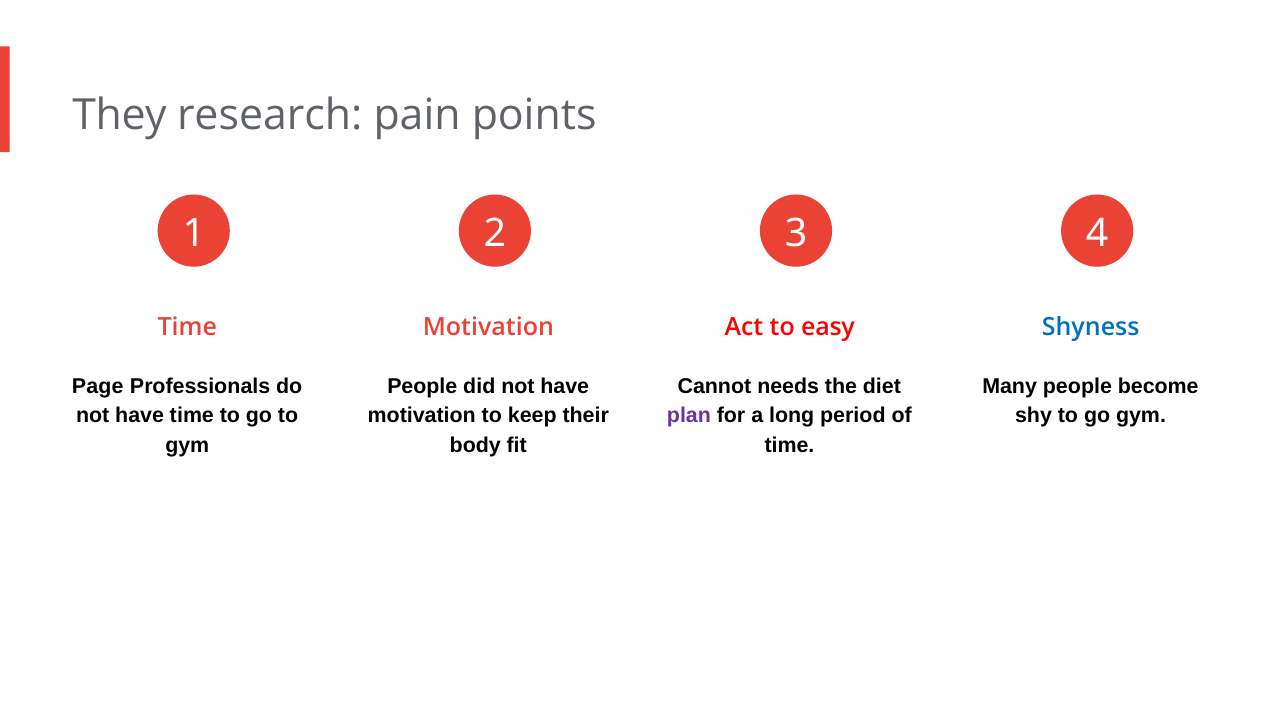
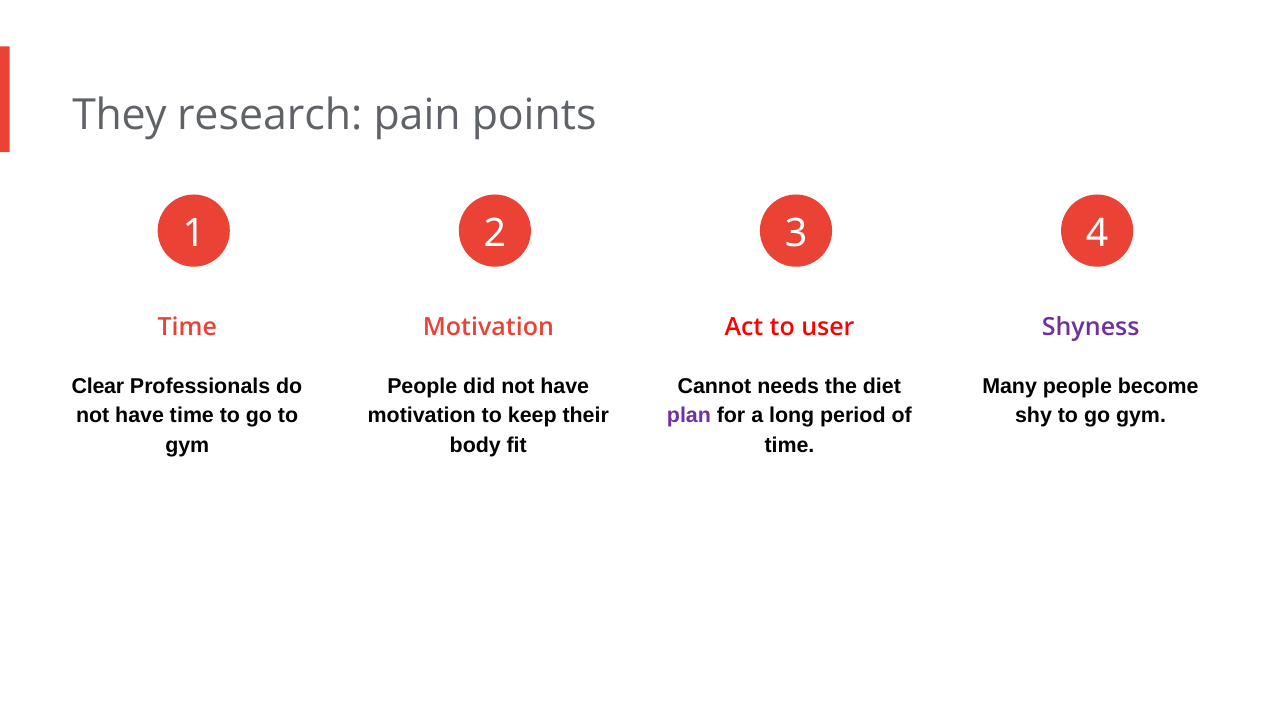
easy: easy -> user (828, 327)
Shyness colour: blue -> purple (1091, 327)
Page: Page -> Clear (98, 386)
